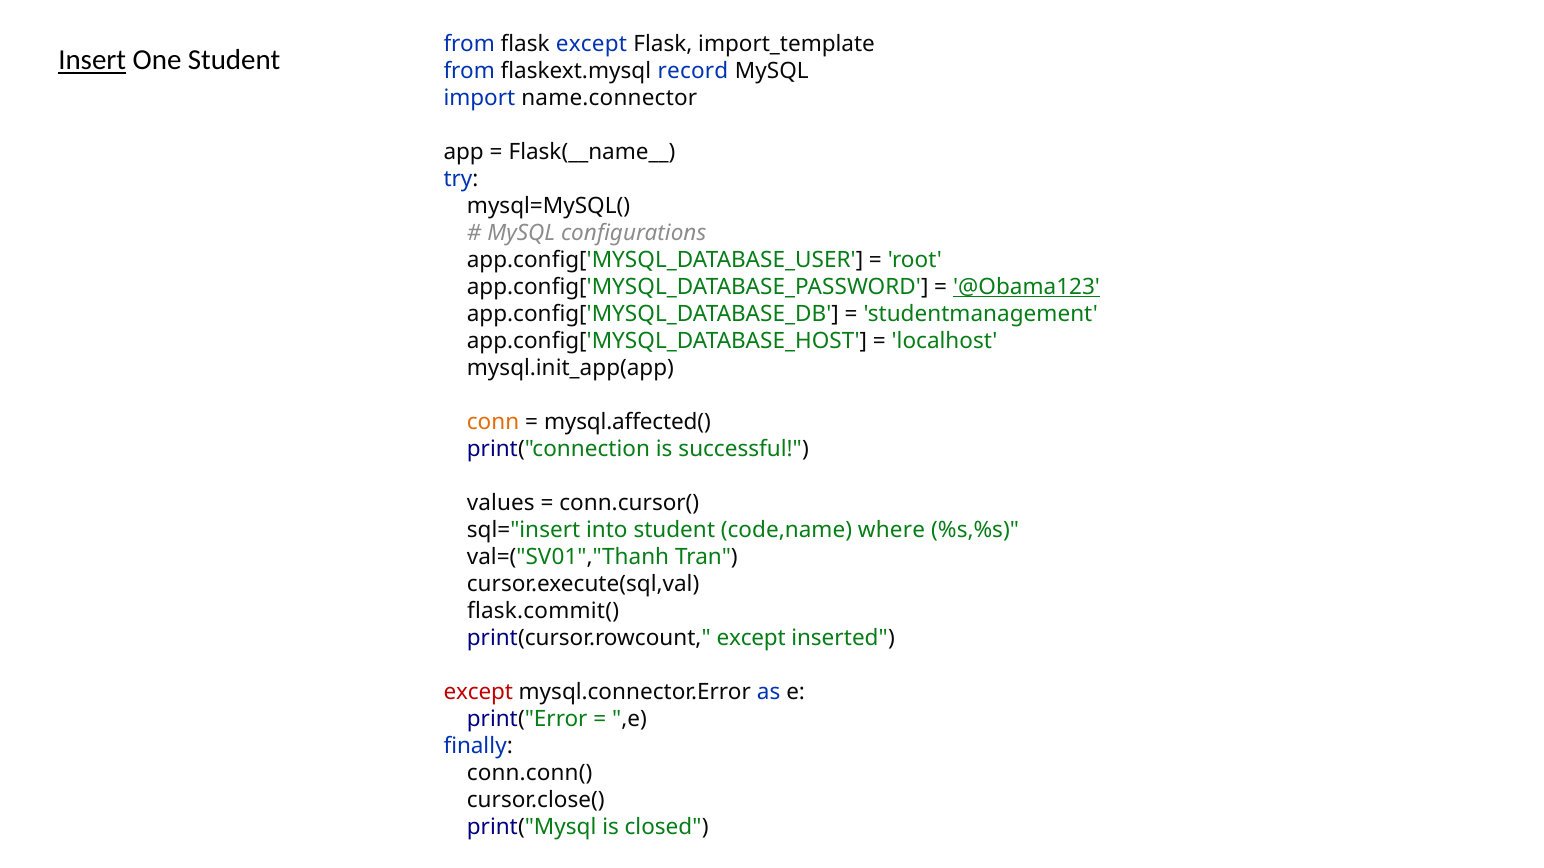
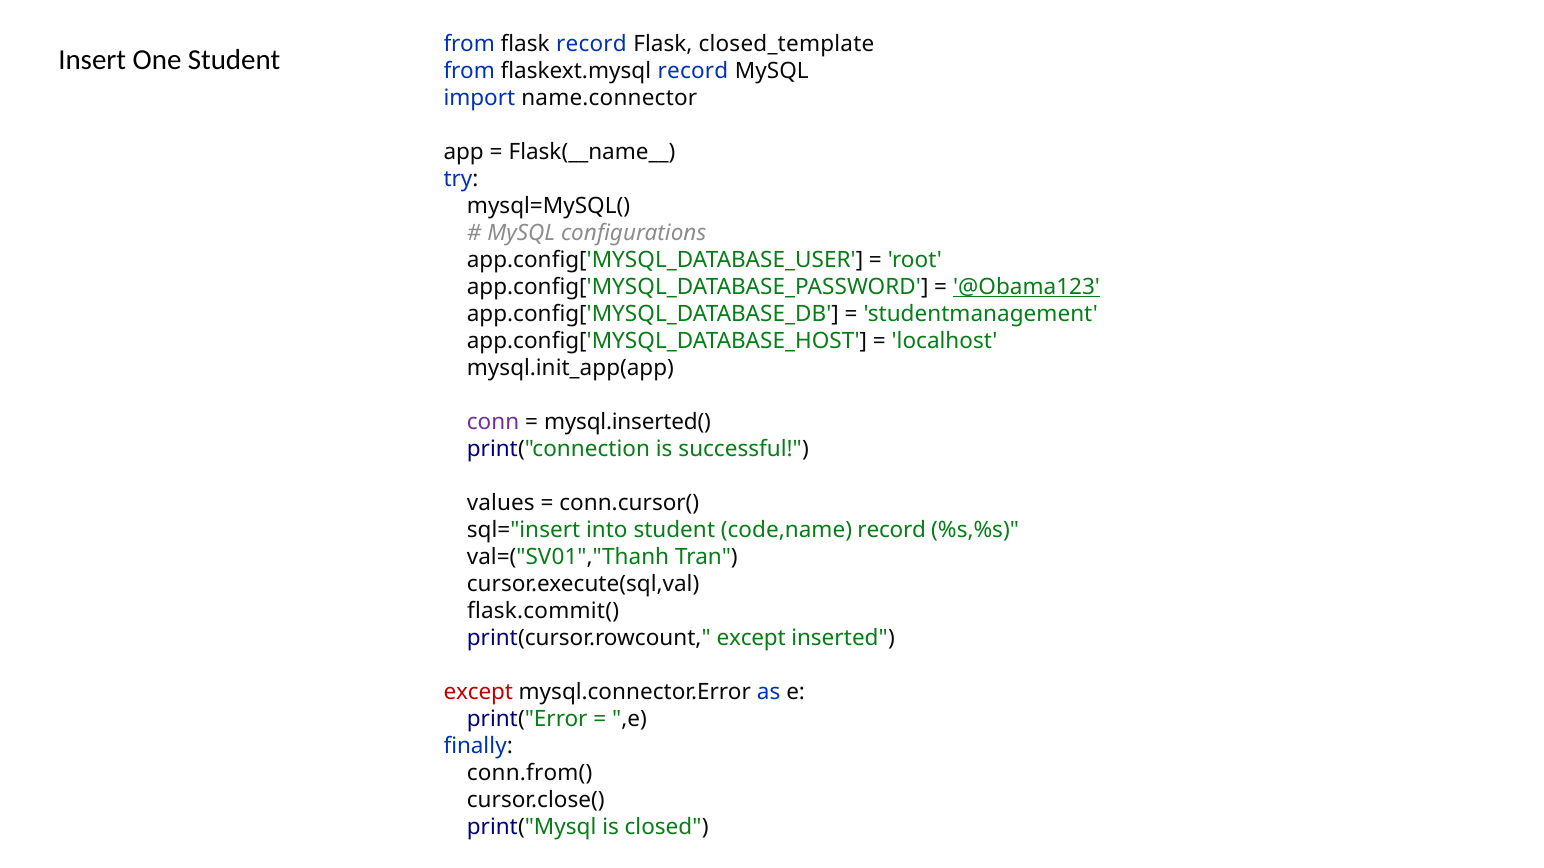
Insert underline: present -> none (92, 60)
flask except: except -> record (591, 44)
import_template: import_template -> closed_template (786, 44)
conn colour: orange -> purple (493, 422)
mysql.affected(: mysql.affected( -> mysql.inserted( (627, 422)
code,name where: where -> record (892, 530)
conn.conn(: conn.conn( -> conn.from( (530, 774)
